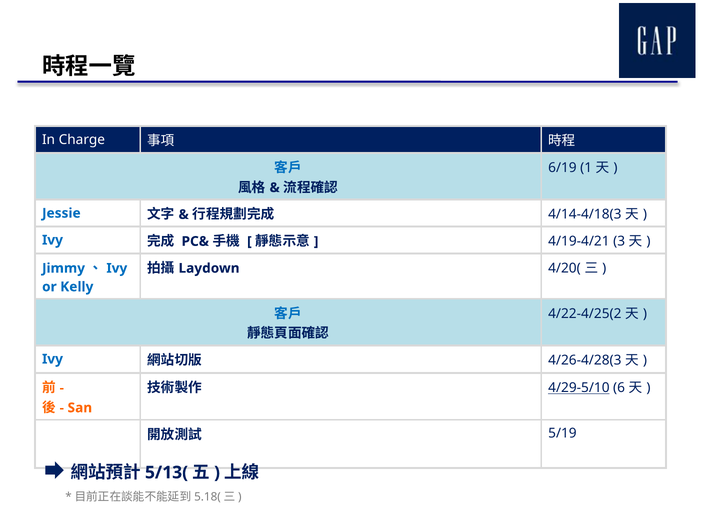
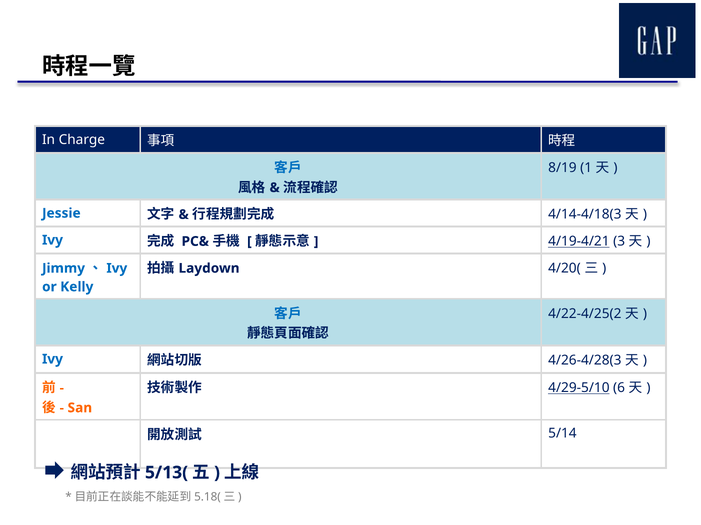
6/19: 6/19 -> 8/19 (562, 168)
4/19-4/21 underline: none -> present (579, 242)
5/19: 5/19 -> 5/14 (562, 434)
